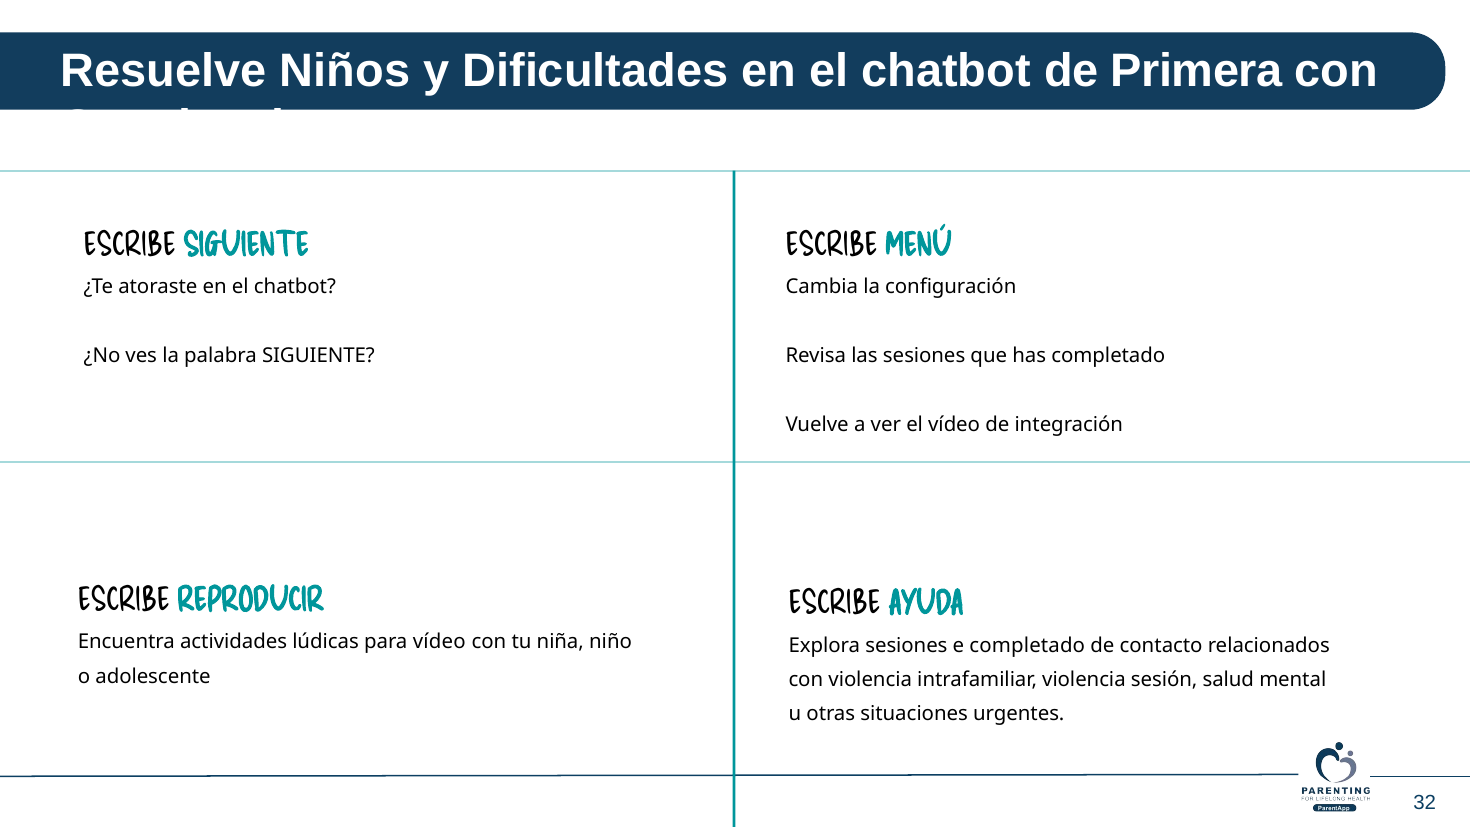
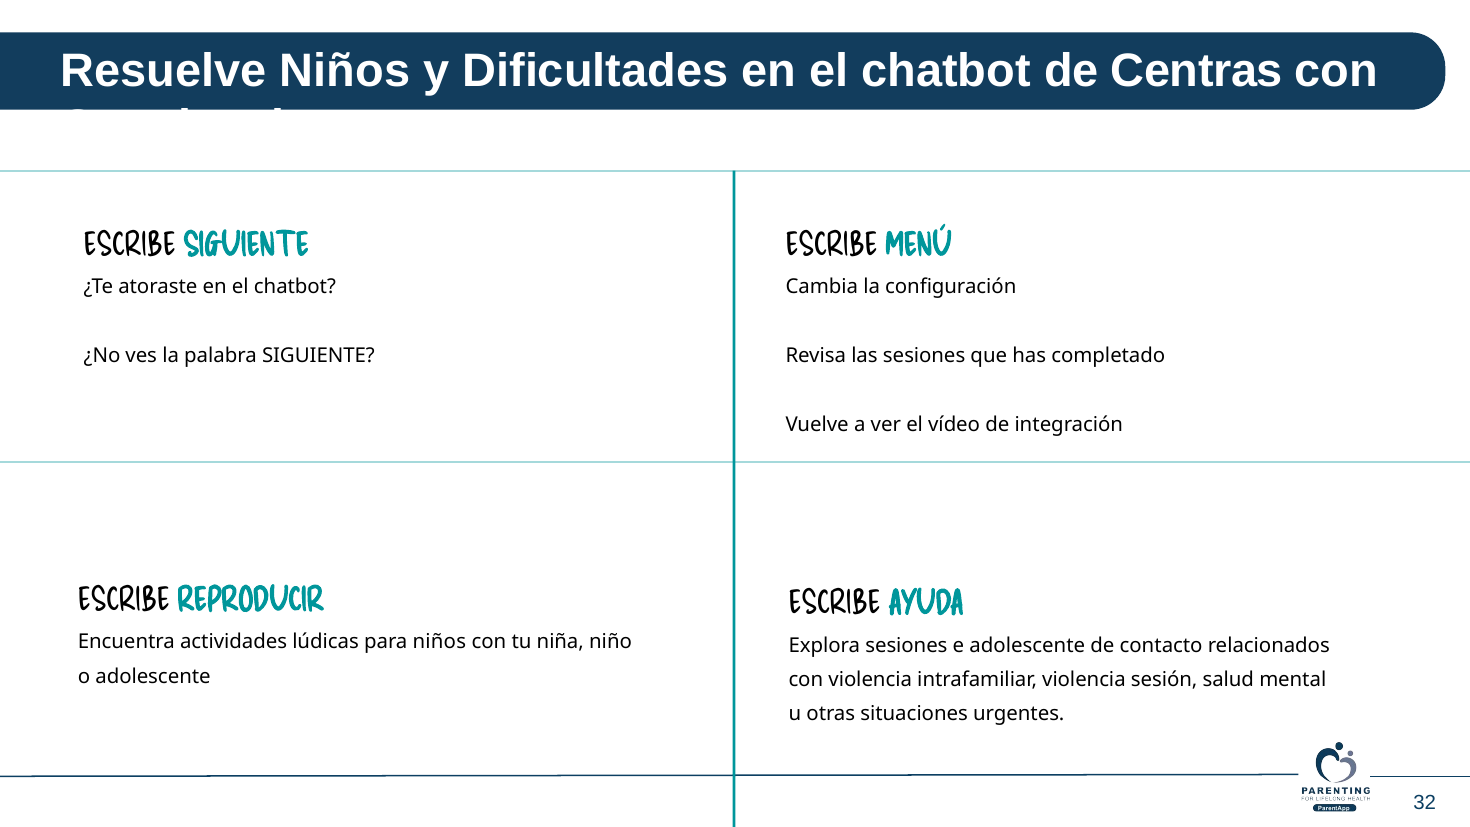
Primera: Primera -> Centras (1197, 71)
para vídeo: vídeo -> niños (439, 642)
e completado: completado -> adolescente (1027, 645)
